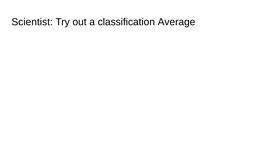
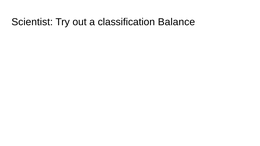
Average: Average -> Balance (176, 22)
